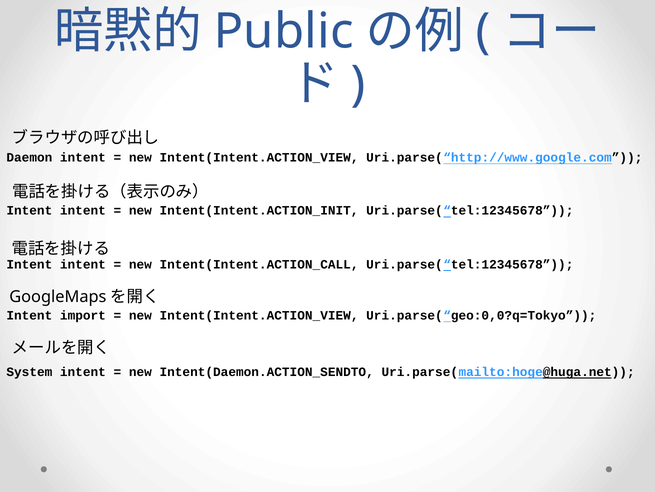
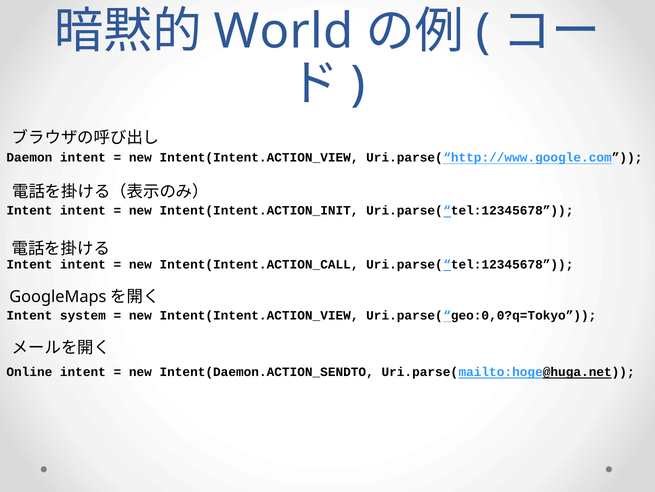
Public: Public -> World (284, 31)
import: import -> system (83, 315)
System: System -> Online (29, 371)
